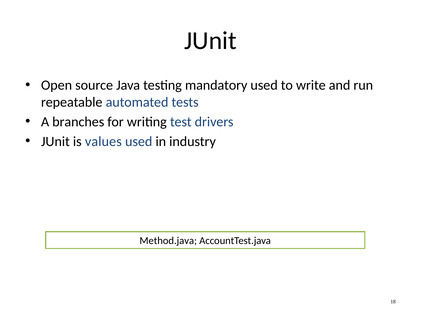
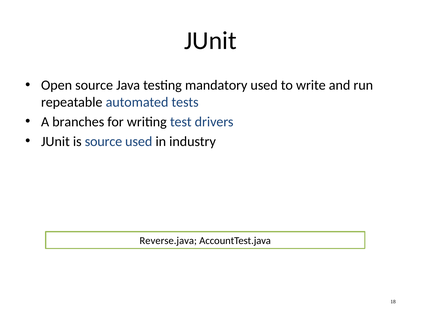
is values: values -> source (103, 141)
Method.java: Method.java -> Reverse.java (168, 241)
